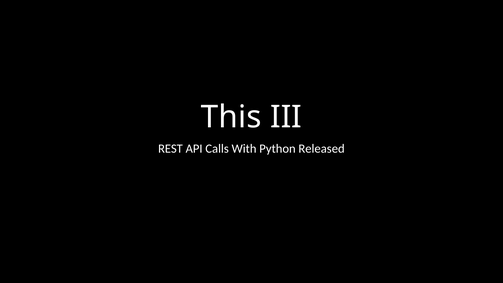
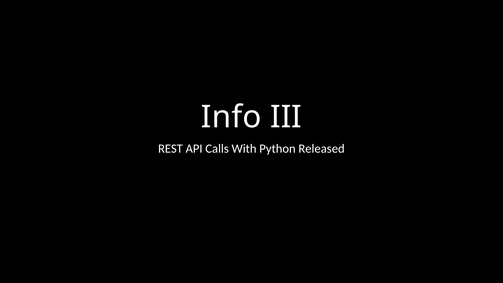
This: This -> Info (231, 117)
